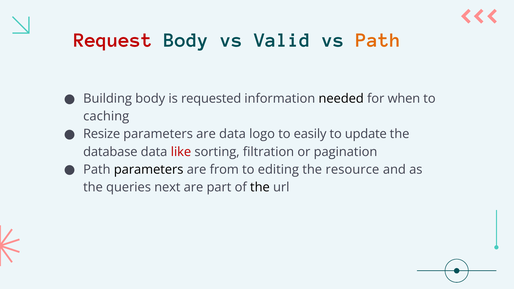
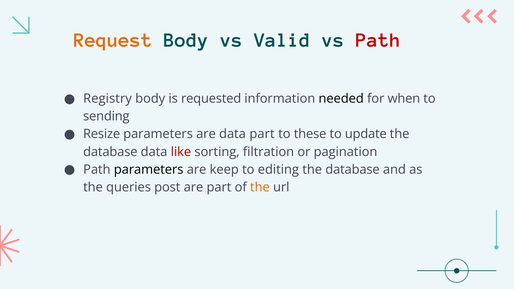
Request colour: red -> orange (113, 40)
Path colour: orange -> red (379, 40)
Building: Building -> Registry (108, 99)
caching: caching -> sending (106, 116)
data logo: logo -> part (262, 134)
easily: easily -> these (310, 134)
from: from -> keep (224, 170)
resource: resource -> database (353, 170)
next: next -> post (167, 187)
the colour: black -> orange (260, 187)
